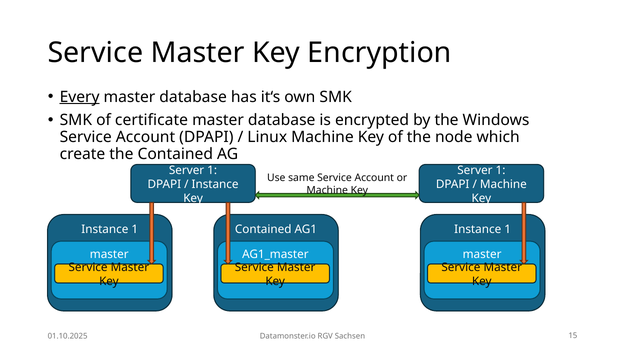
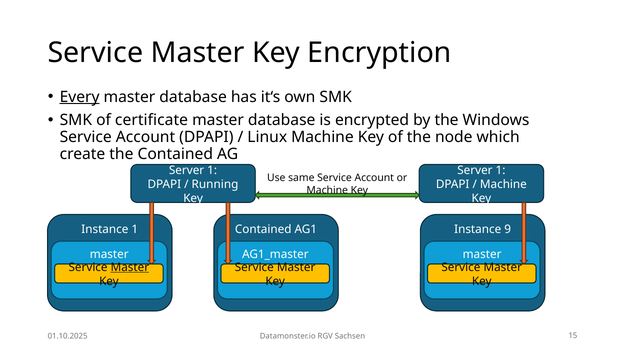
Instance: Instance -> Running (215, 184)
1: 1 -> 9 (508, 229)
Master underline: none -> present (130, 267)
